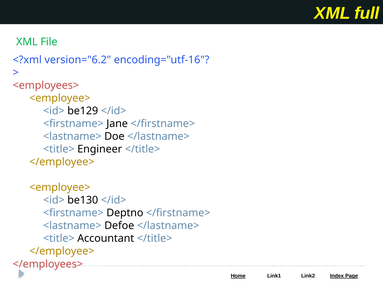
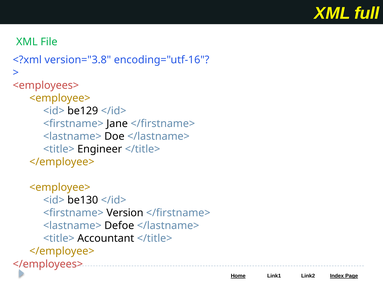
version="6.2: version="6.2 -> version="3.8 (78, 60)
Deptno: Deptno -> Version (125, 213)
